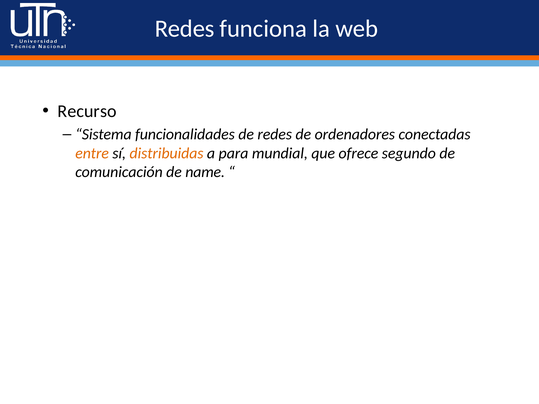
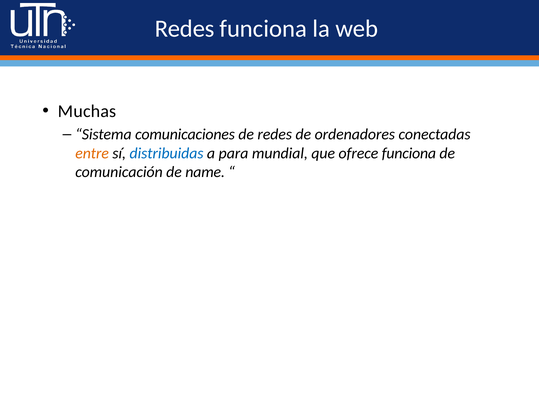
Recurso: Recurso -> Muchas (87, 111)
funcionalidades: funcionalidades -> comunicaciones (185, 135)
distribuidas colour: orange -> blue (167, 153)
ofrece segundo: segundo -> funciona (409, 153)
